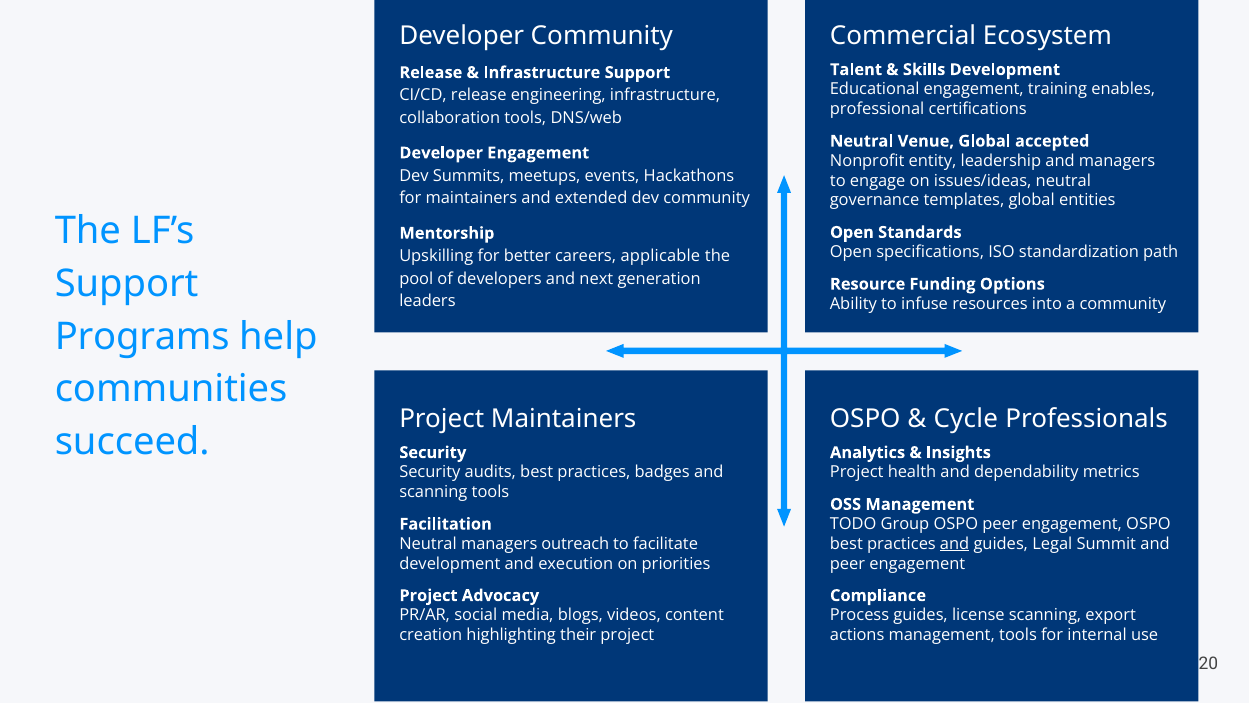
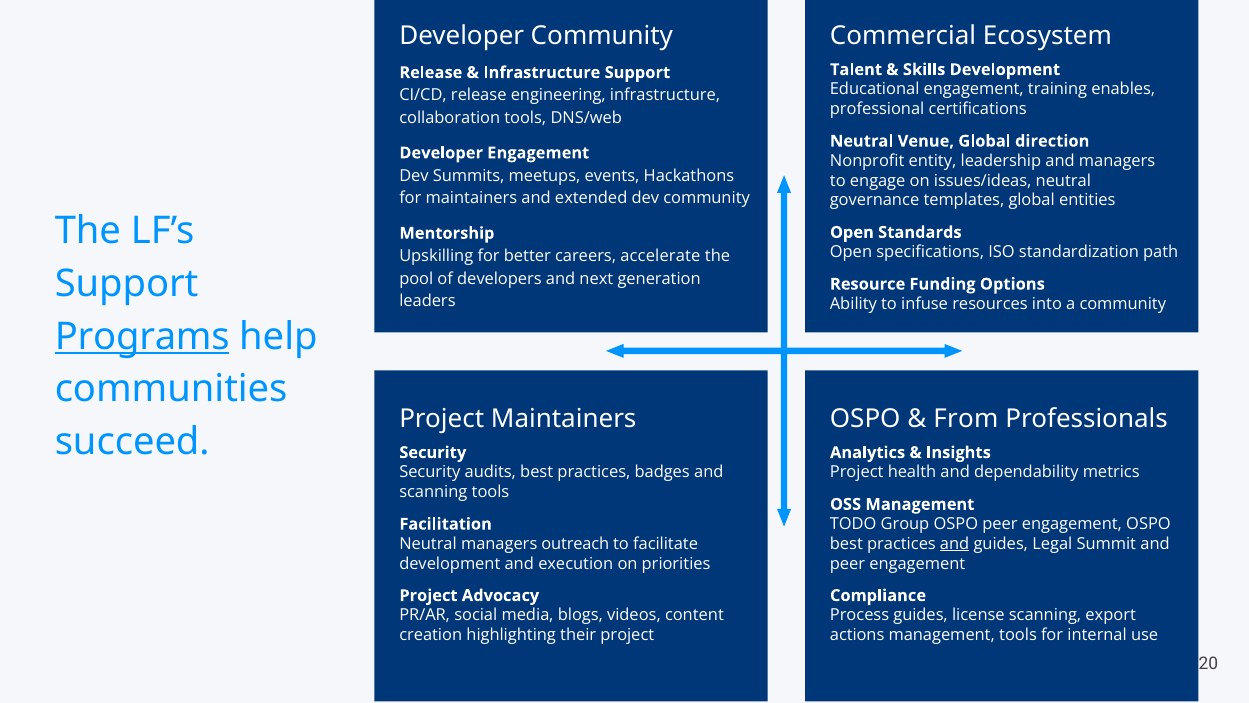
accepted: accepted -> direction (1052, 141)
applicable: applicable -> accelerate (660, 256)
Programs underline: none -> present (142, 336)
Cycle: Cycle -> From (966, 419)
